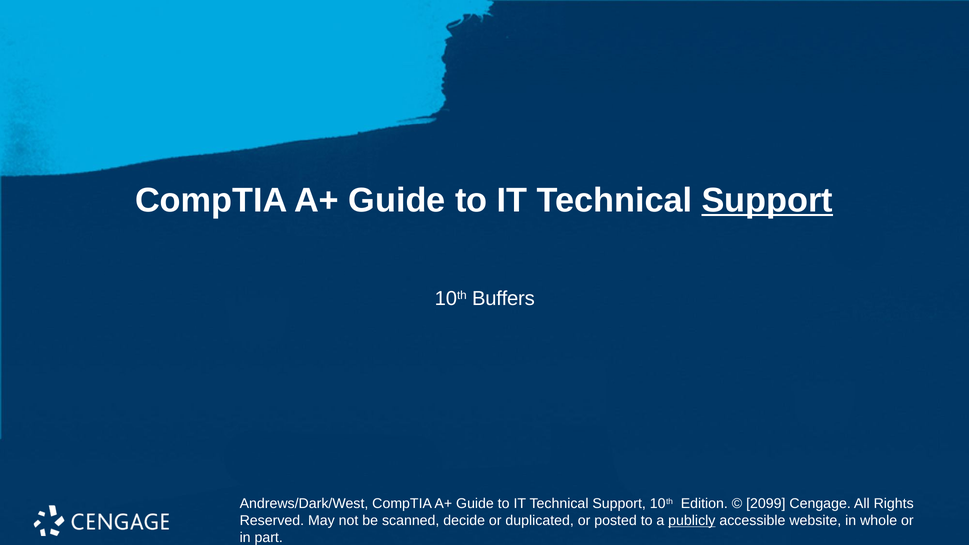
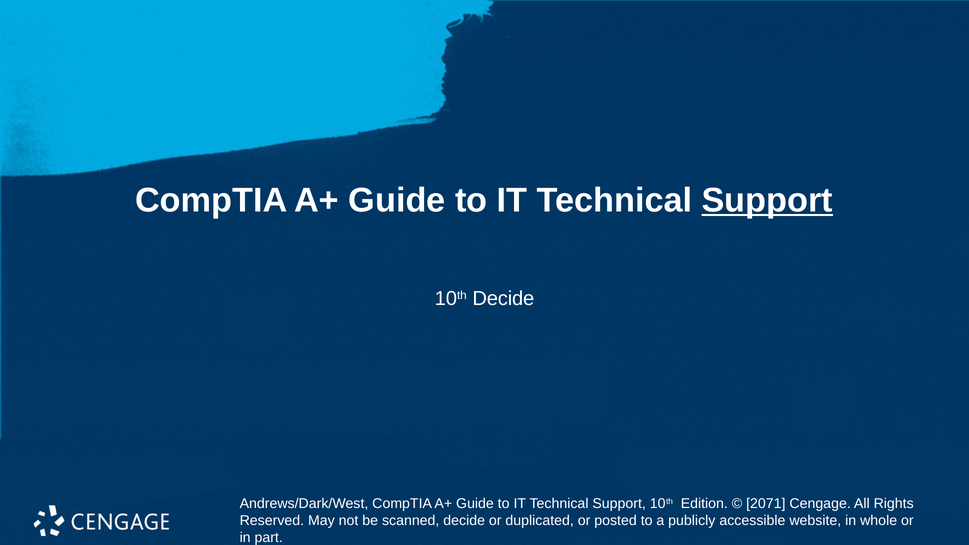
10th Buffers: Buffers -> Decide (503, 299)
2099: 2099 -> 2071 (766, 504)
publicly underline: present -> none (692, 521)
